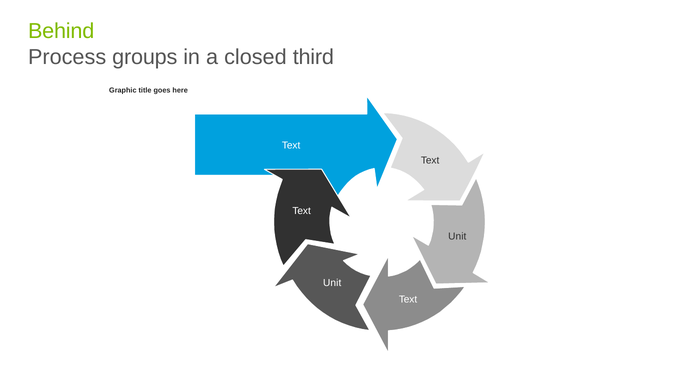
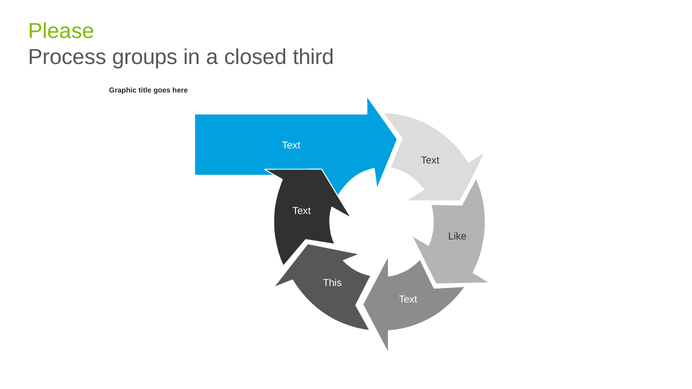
Behind: Behind -> Please (61, 31)
Unit: Unit -> Like (457, 237)
Unit: Unit -> This (332, 283)
